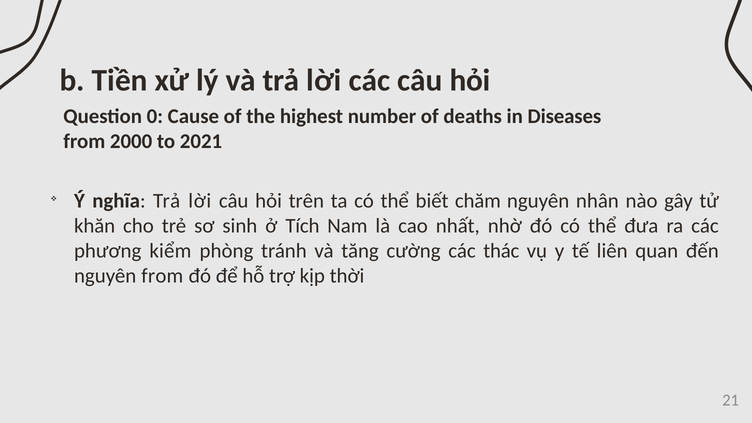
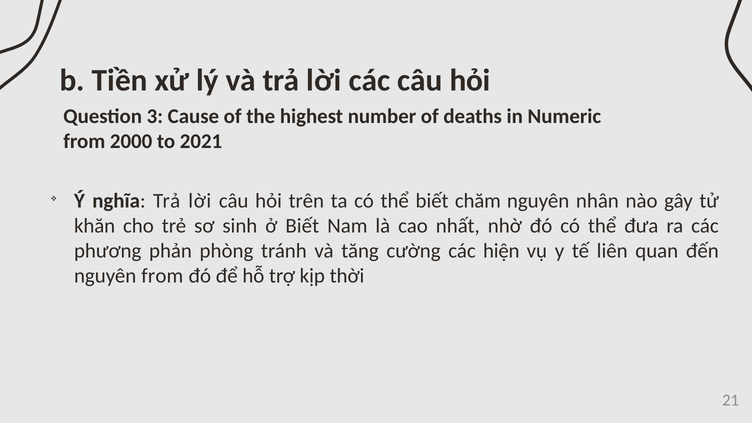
0: 0 -> 3 (155, 117)
Diseases: Diseases -> Numeric (564, 117)
ở Tích: Tích -> Biết (302, 226)
kiểm: kiểm -> phản (171, 251)
thác: thác -> hiện (501, 251)
